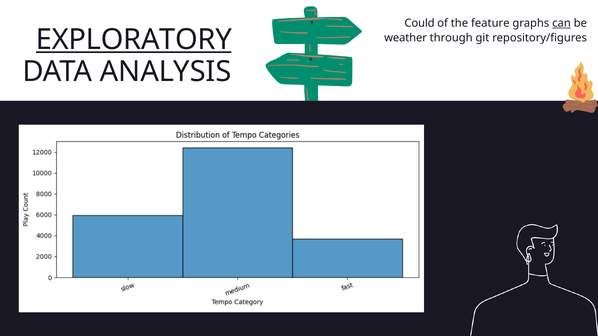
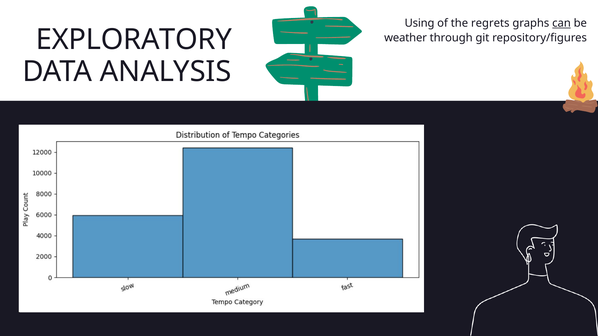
Could: Could -> Using (420, 23)
feature: feature -> regrets (490, 23)
EXPLORATORY underline: present -> none (134, 40)
